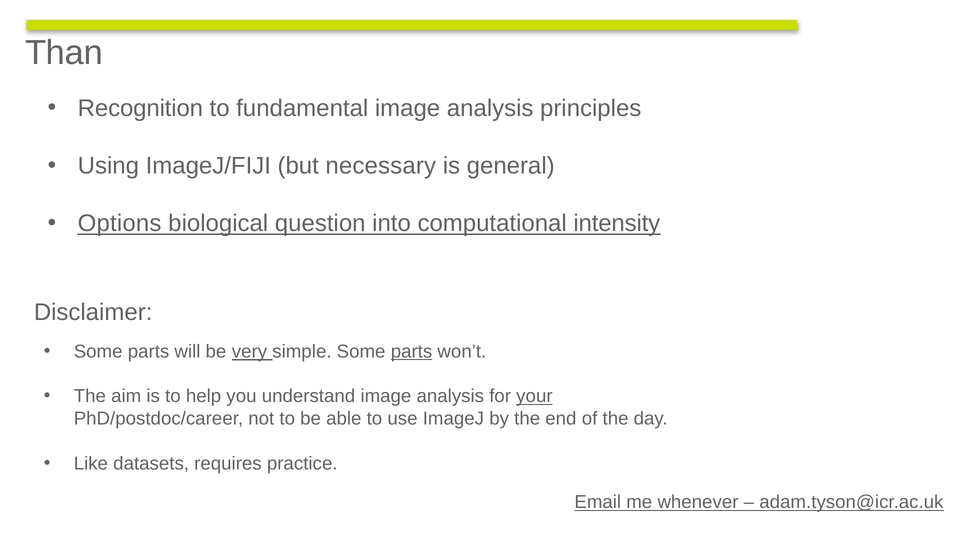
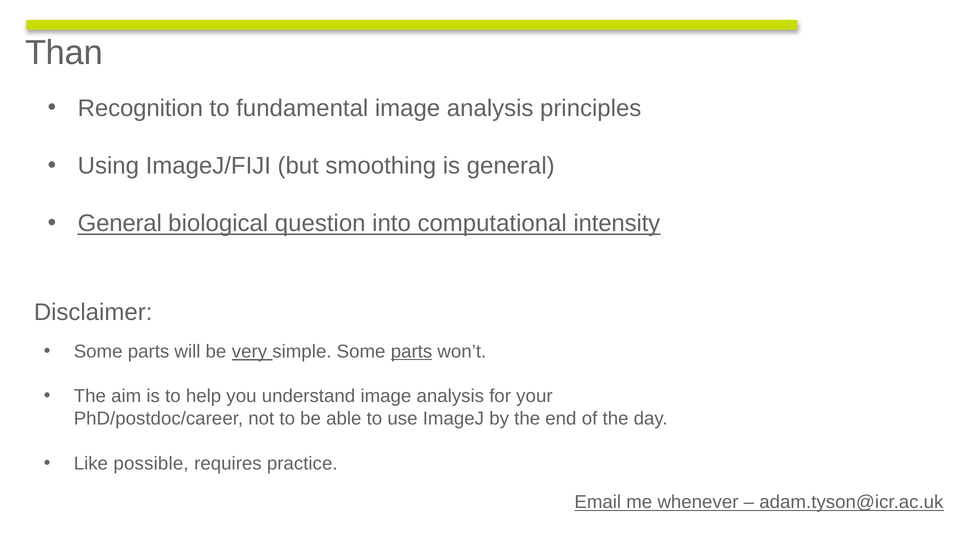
necessary: necessary -> smoothing (381, 166)
Options: Options -> General (120, 224)
your underline: present -> none (534, 396)
datasets: datasets -> possible (151, 464)
